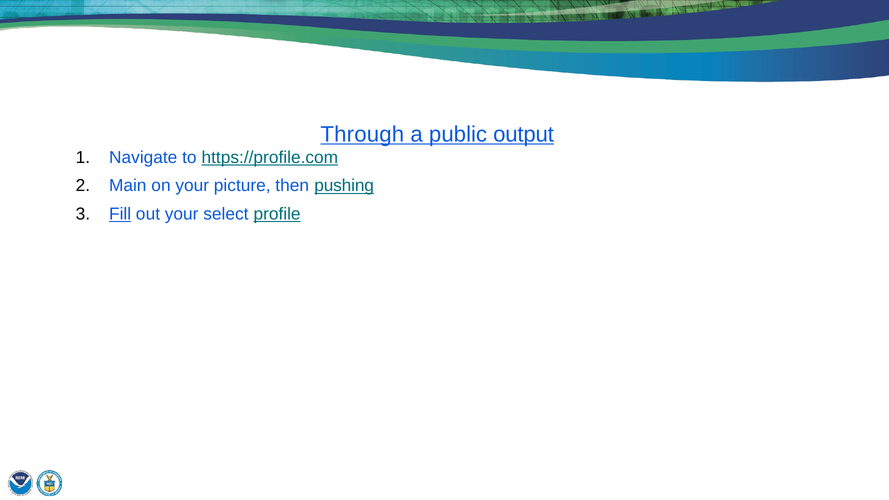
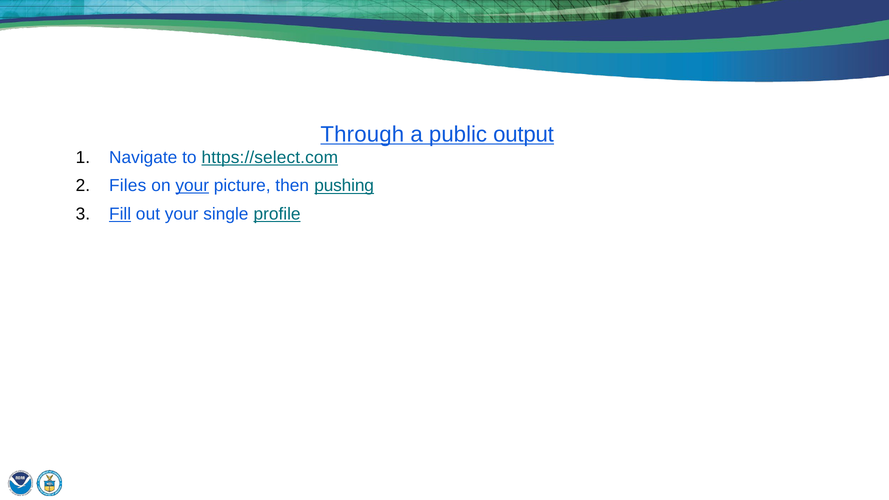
https://profile.com: https://profile.com -> https://select.com (270, 158)
Main: Main -> Files (128, 186)
your underline: none -> present (192, 186)
select: select -> single (226, 214)
